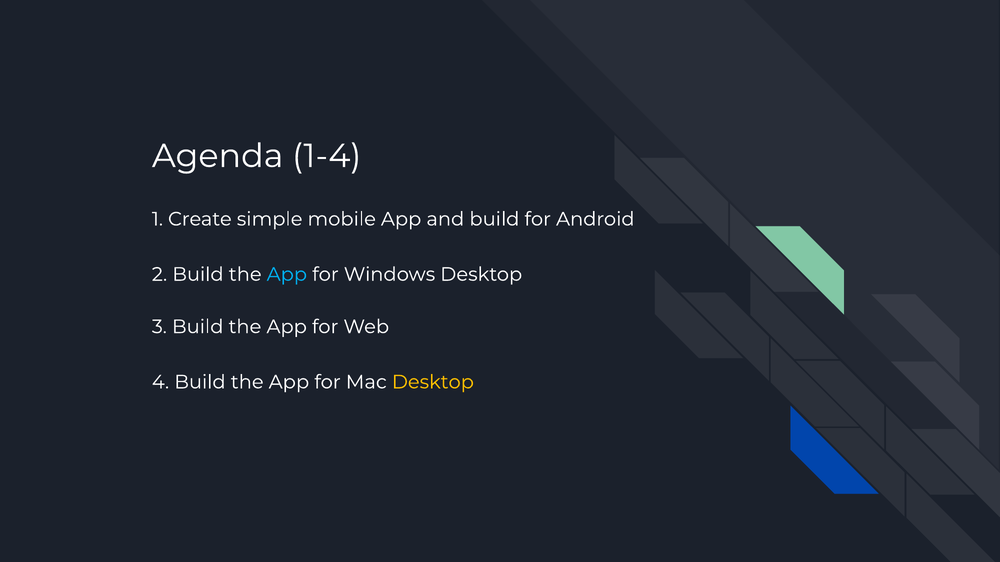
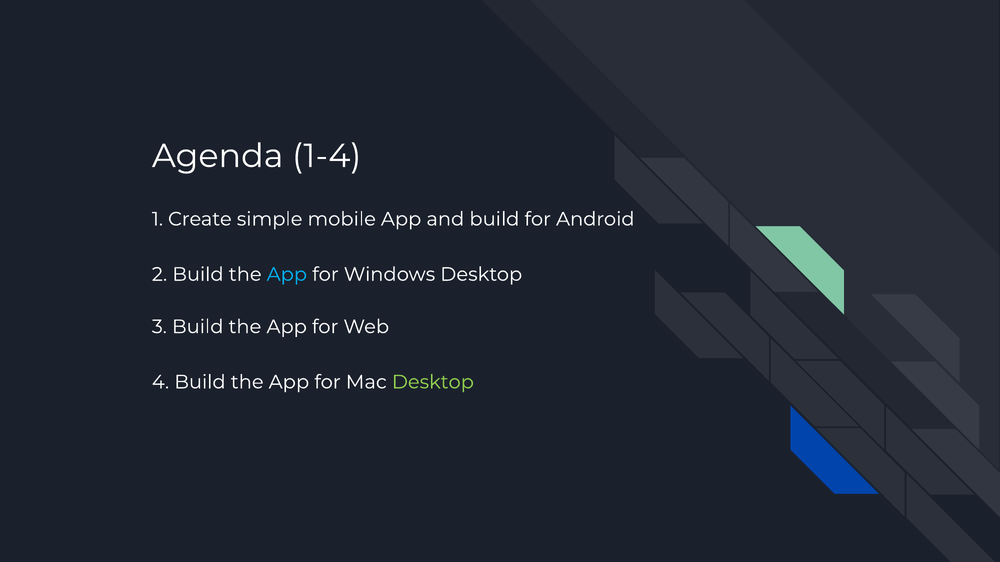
Desktop colour: yellow -> light green (433, 382)
